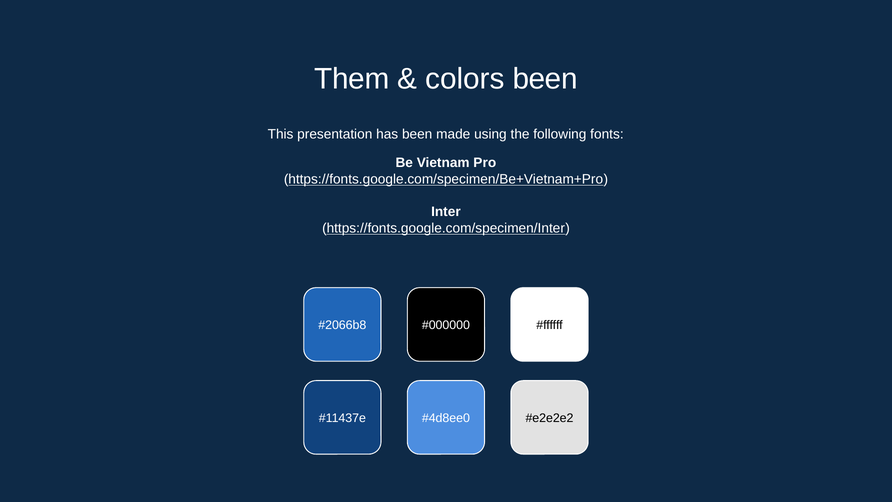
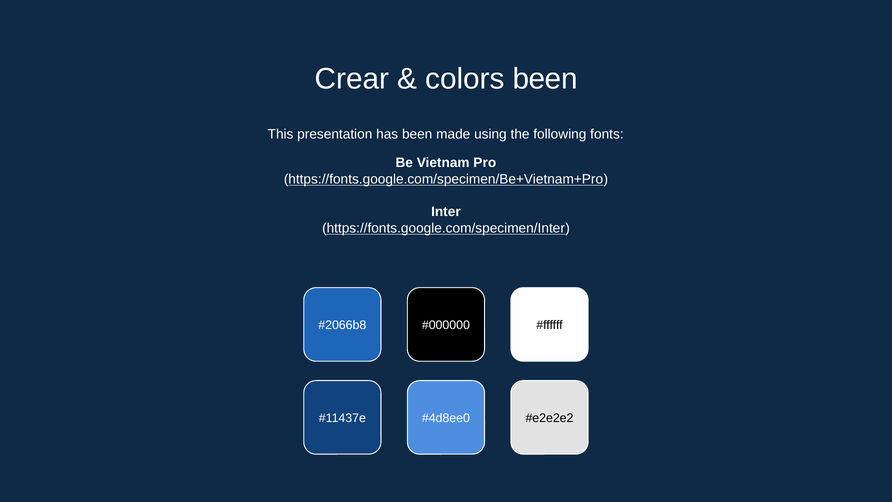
Them: Them -> Crear (352, 79)
